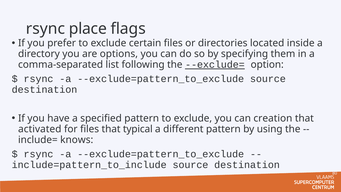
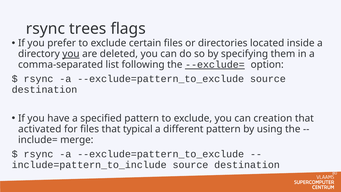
place: place -> trees (88, 29)
you underline: none -> present (71, 54)
options: options -> deleted (119, 54)
knows: knows -> merge (77, 140)
